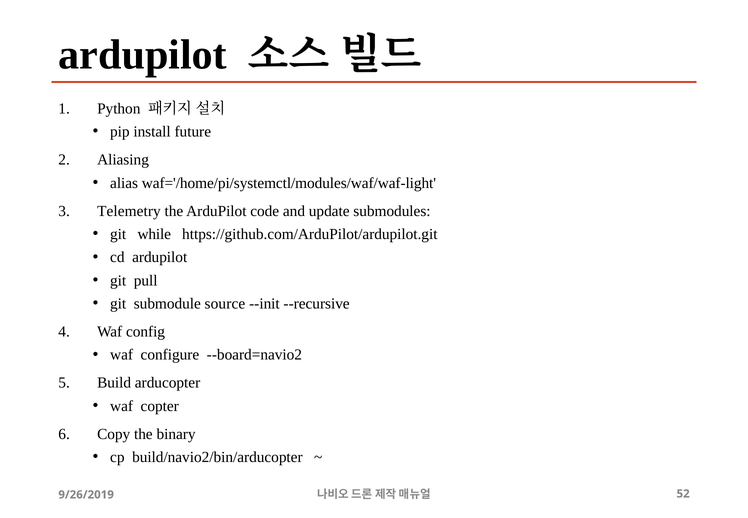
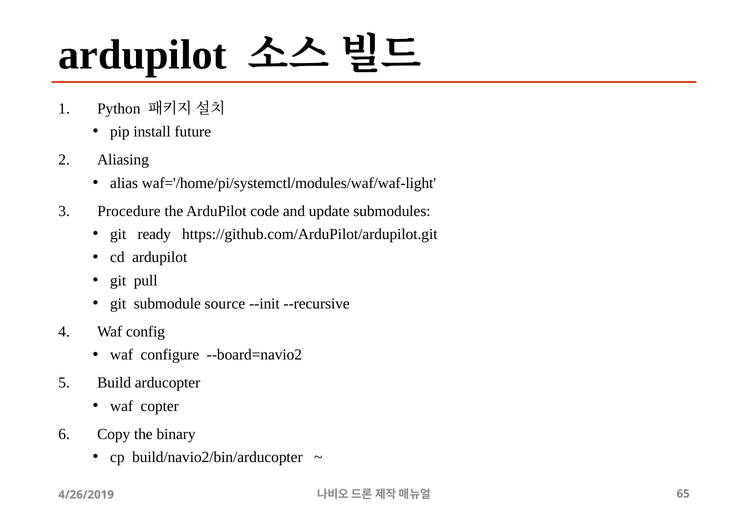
Telemetry: Telemetry -> Procedure (129, 211)
while: while -> ready (154, 234)
9/26/2019: 9/26/2019 -> 4/26/2019 (86, 495)
52: 52 -> 65 (683, 494)
